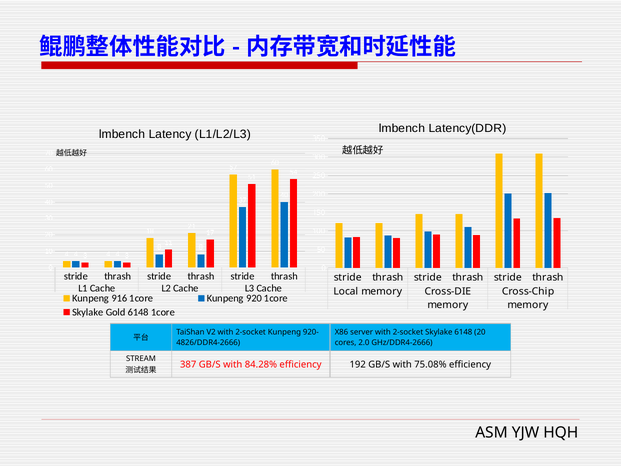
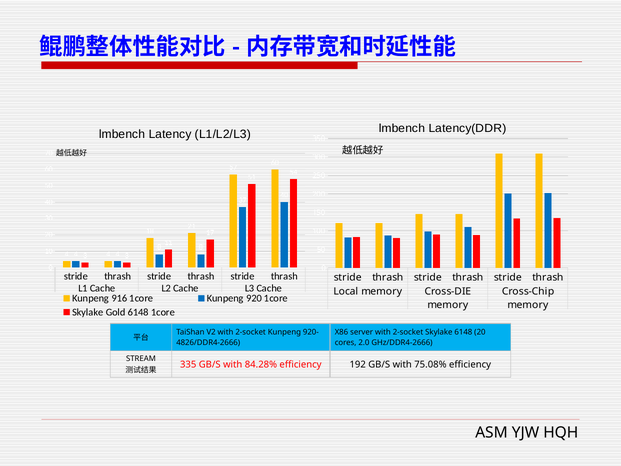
387: 387 -> 335 (188, 365)
